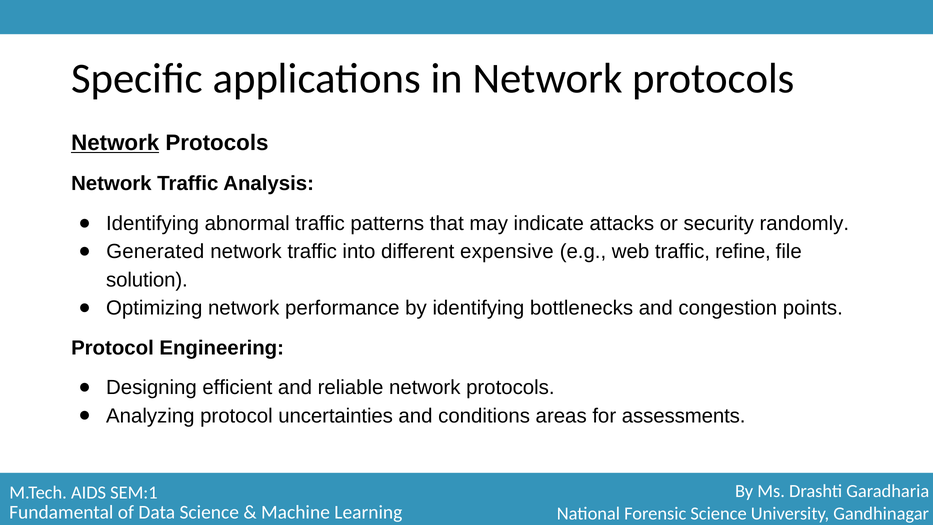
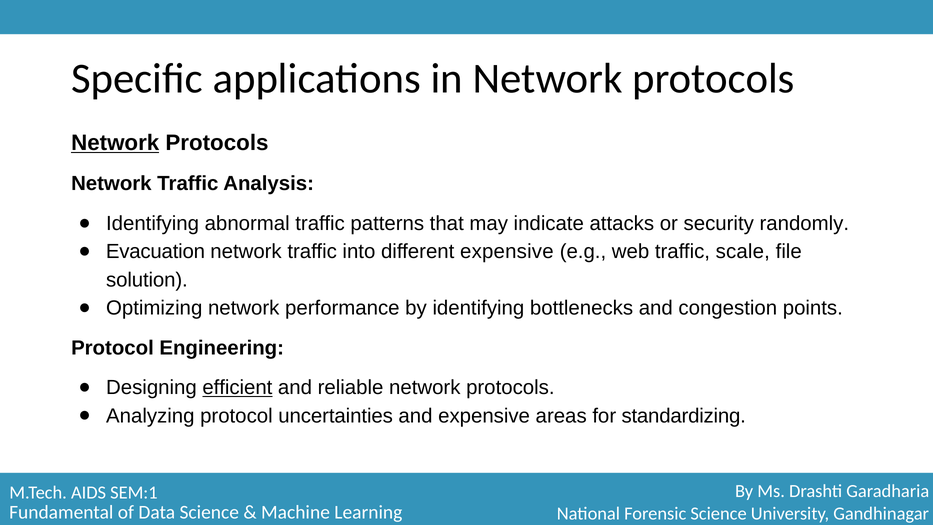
Generated: Generated -> Evacuation (155, 252)
refine: refine -> scale (743, 252)
efficient underline: none -> present (237, 388)
and conditions: conditions -> expensive (484, 416)
assessments: assessments -> standardizing (684, 416)
